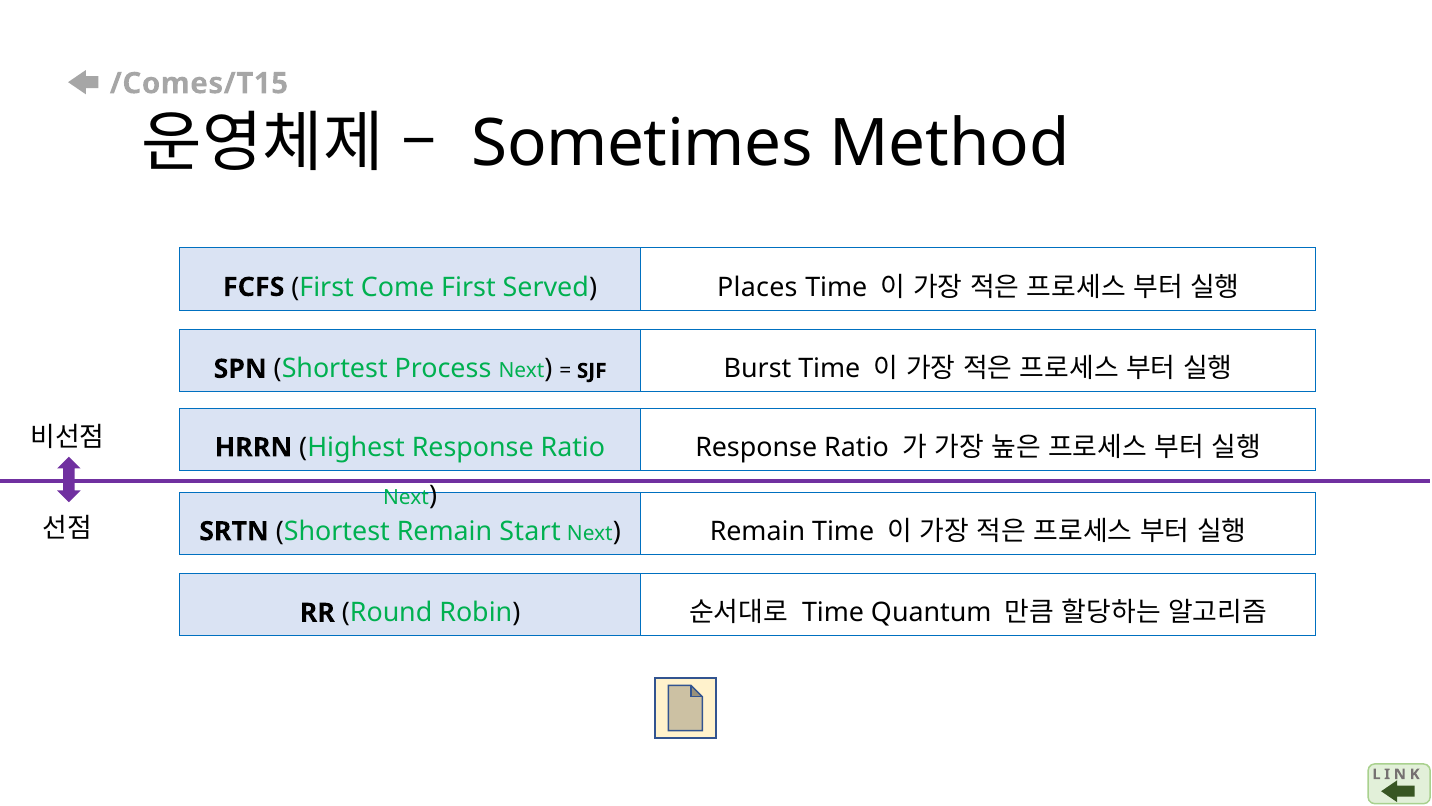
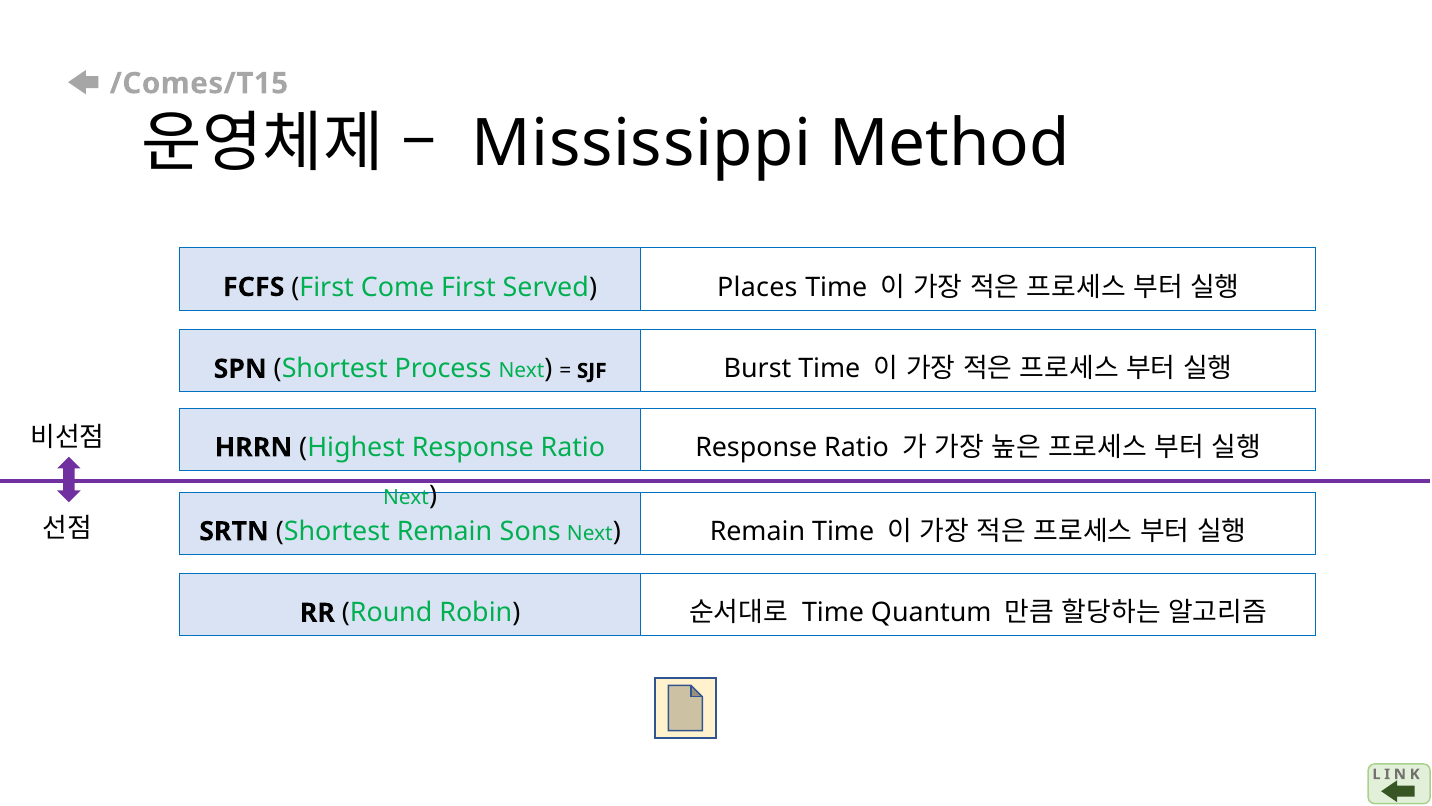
Sometimes: Sometimes -> Mississippi (642, 143)
Start: Start -> Sons (530, 531)
